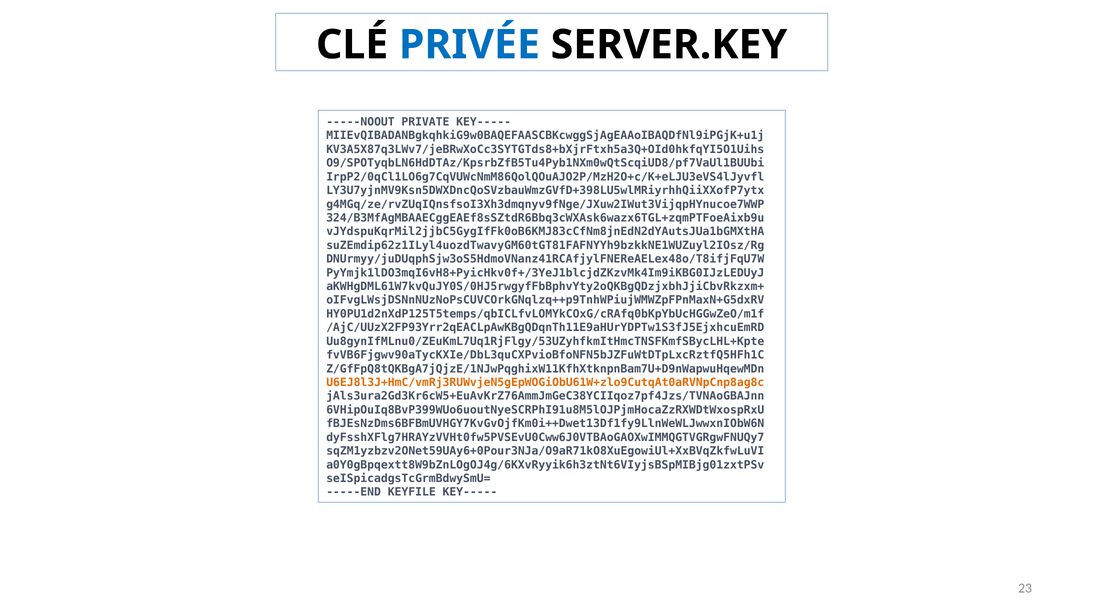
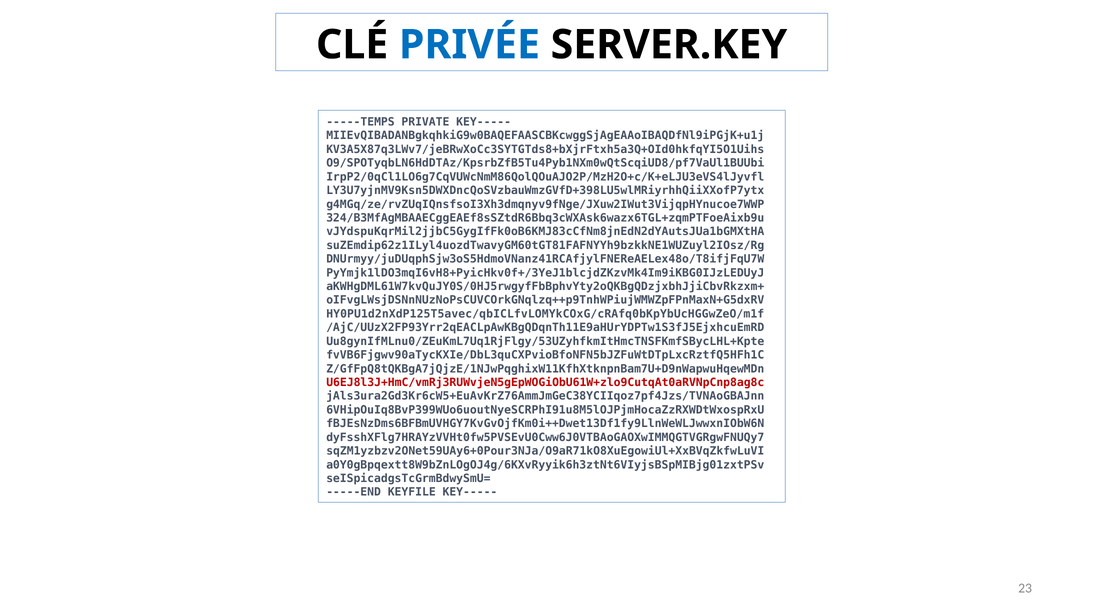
-----NOOUT: -----NOOUT -> -----TEMPS (360, 122)
HY0PU1d2nXdP125T5temps/qbICLfvLOMYkCOxG/cRAfq0bKpYbUcHGGwZeO/m1f: HY0PU1d2nXdP125T5temps/qbICLfvLOMYkCOxG/cRAfq0bKpYbUcHGGwZeO/m1f -> HY0PU1d2nXdP125T5avec/qbICLfvLOMYkCOxG/cRAfq0bKpYbUcHGGwZeO/m1f (545, 314)
U6EJ8l3J+HmC/vmRj3RUWvjeN5gEpWOGiObU61W+zlo9CutqAt0aRVNpCnp8ag8c colour: orange -> red (545, 382)
